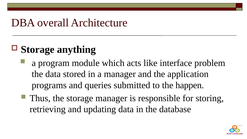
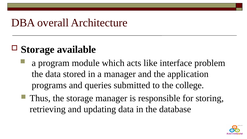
anything: anything -> available (76, 49)
happen: happen -> college (190, 85)
